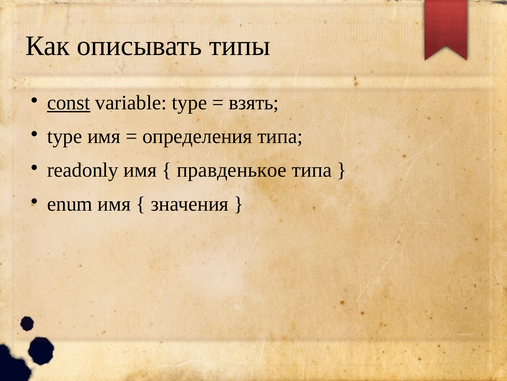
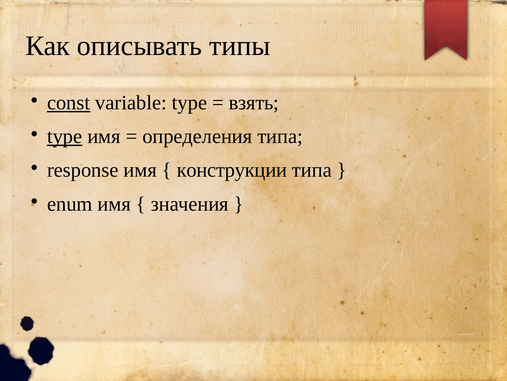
type underline: none -> present (65, 136)
readonly: readonly -> response (83, 170)
правденькое: правденькое -> конструкции (232, 170)
